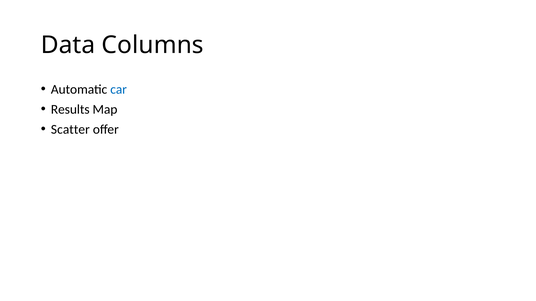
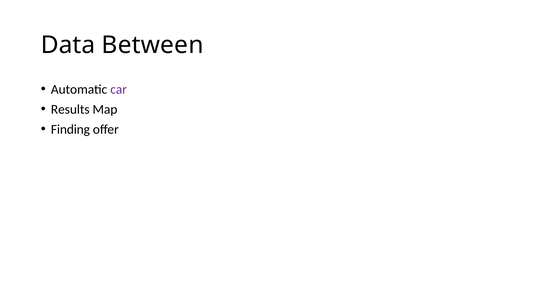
Columns: Columns -> Between (153, 45)
car colour: blue -> purple (119, 89)
Scatter: Scatter -> Finding (70, 130)
